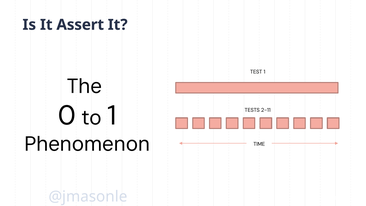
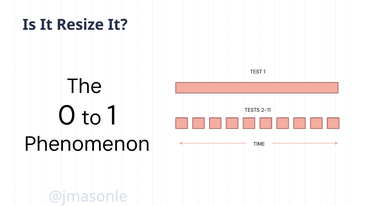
Assert: Assert -> Resize (80, 25)
